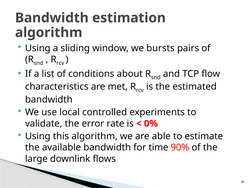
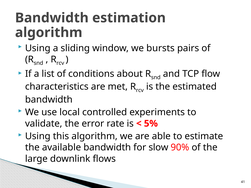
0%: 0% -> 5% (151, 124)
time: time -> slow (158, 148)
